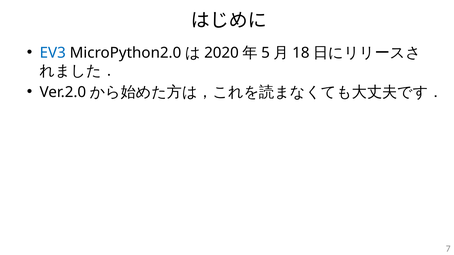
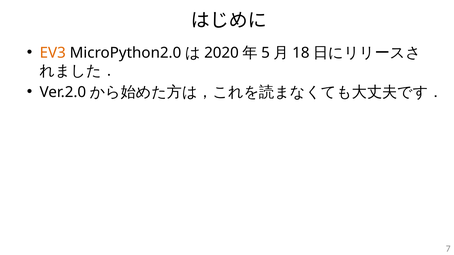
EV3 colour: blue -> orange (53, 53)
